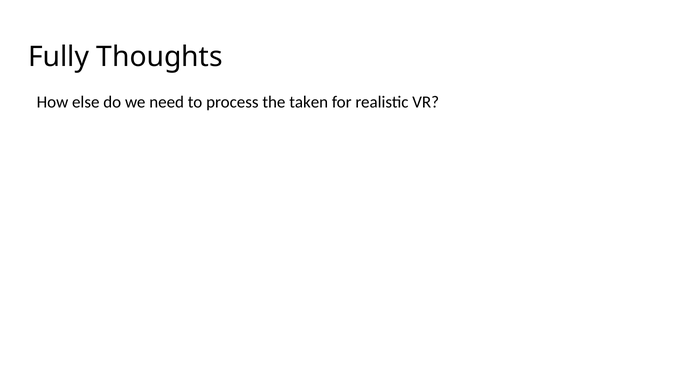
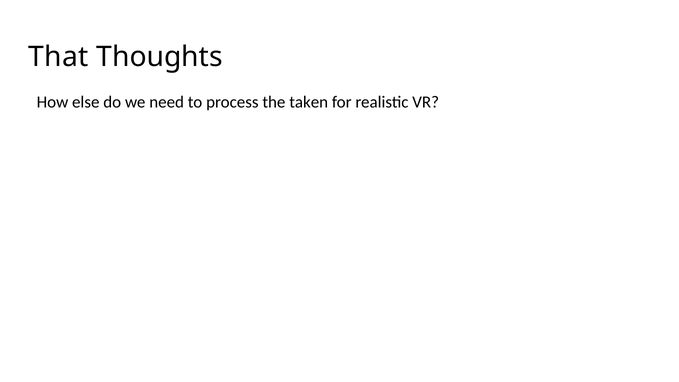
Fully: Fully -> That (58, 57)
